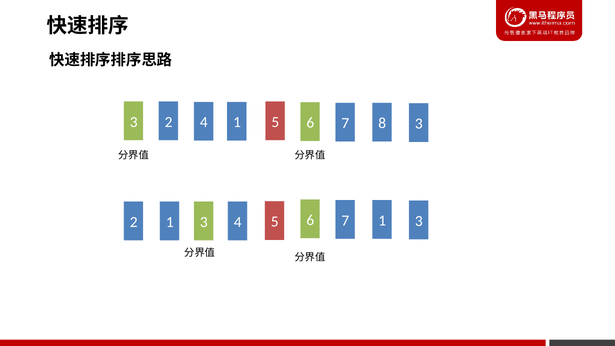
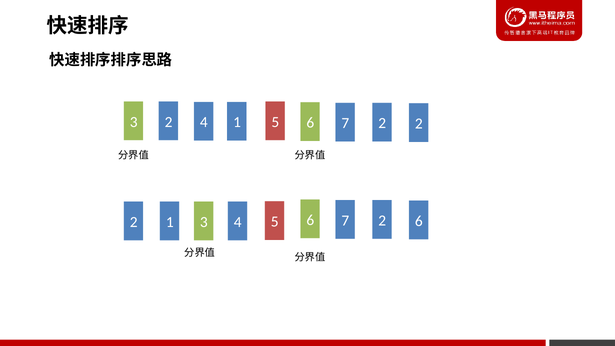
8: 8 -> 2 (382, 123)
3: 3 -> 2 (419, 124)
3: 3 -> 6 (419, 221)
1: 1 -> 2 (382, 221)
